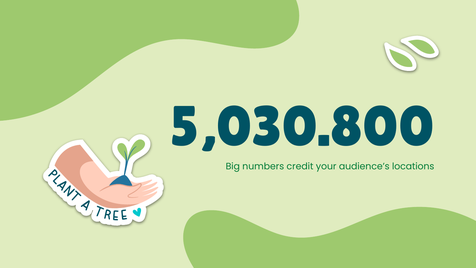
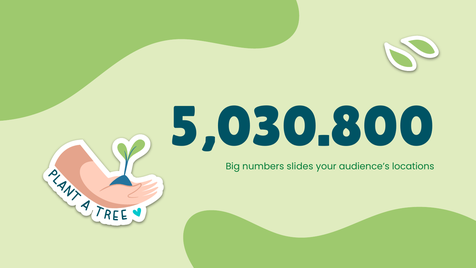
credit: credit -> slides (300, 166)
